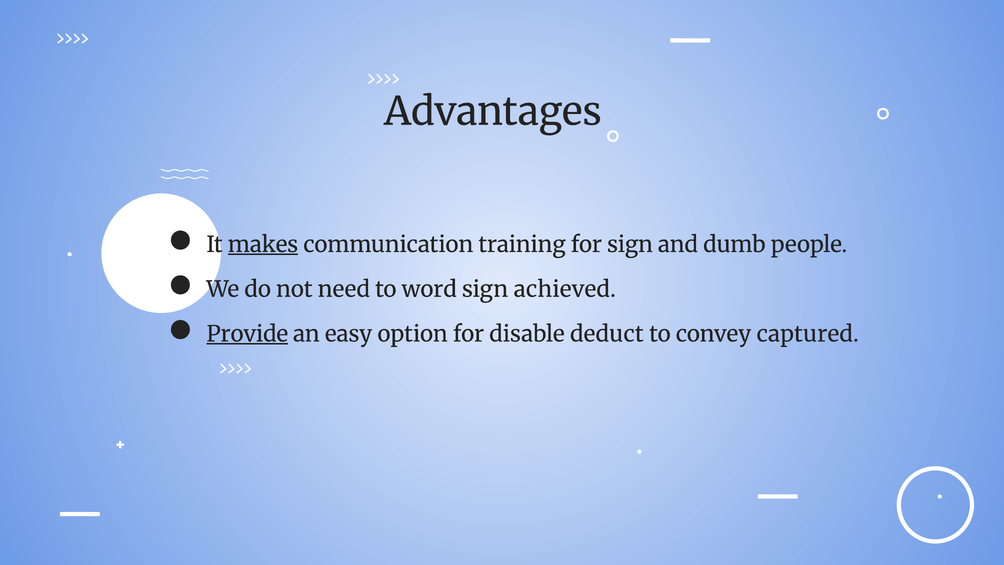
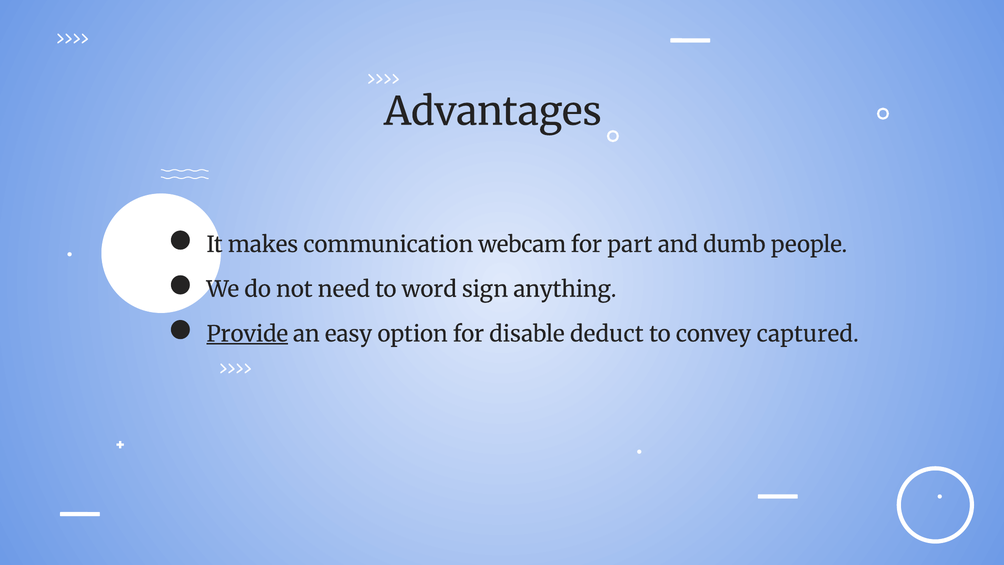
makes underline: present -> none (263, 245)
training: training -> webcam (522, 245)
for sign: sign -> part (630, 245)
achieved: achieved -> anything (565, 289)
